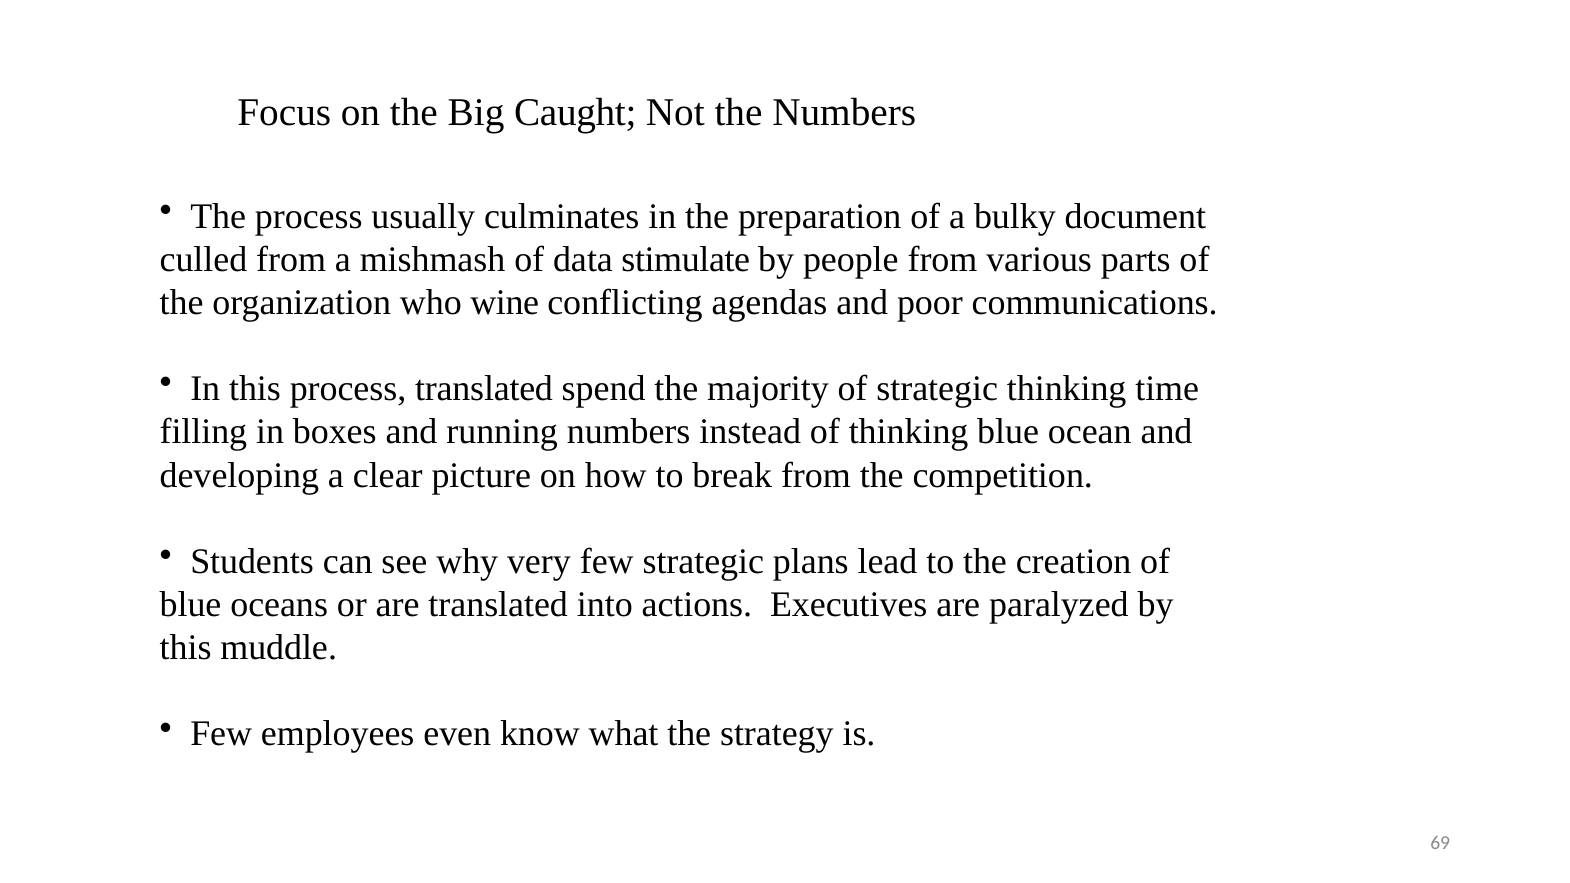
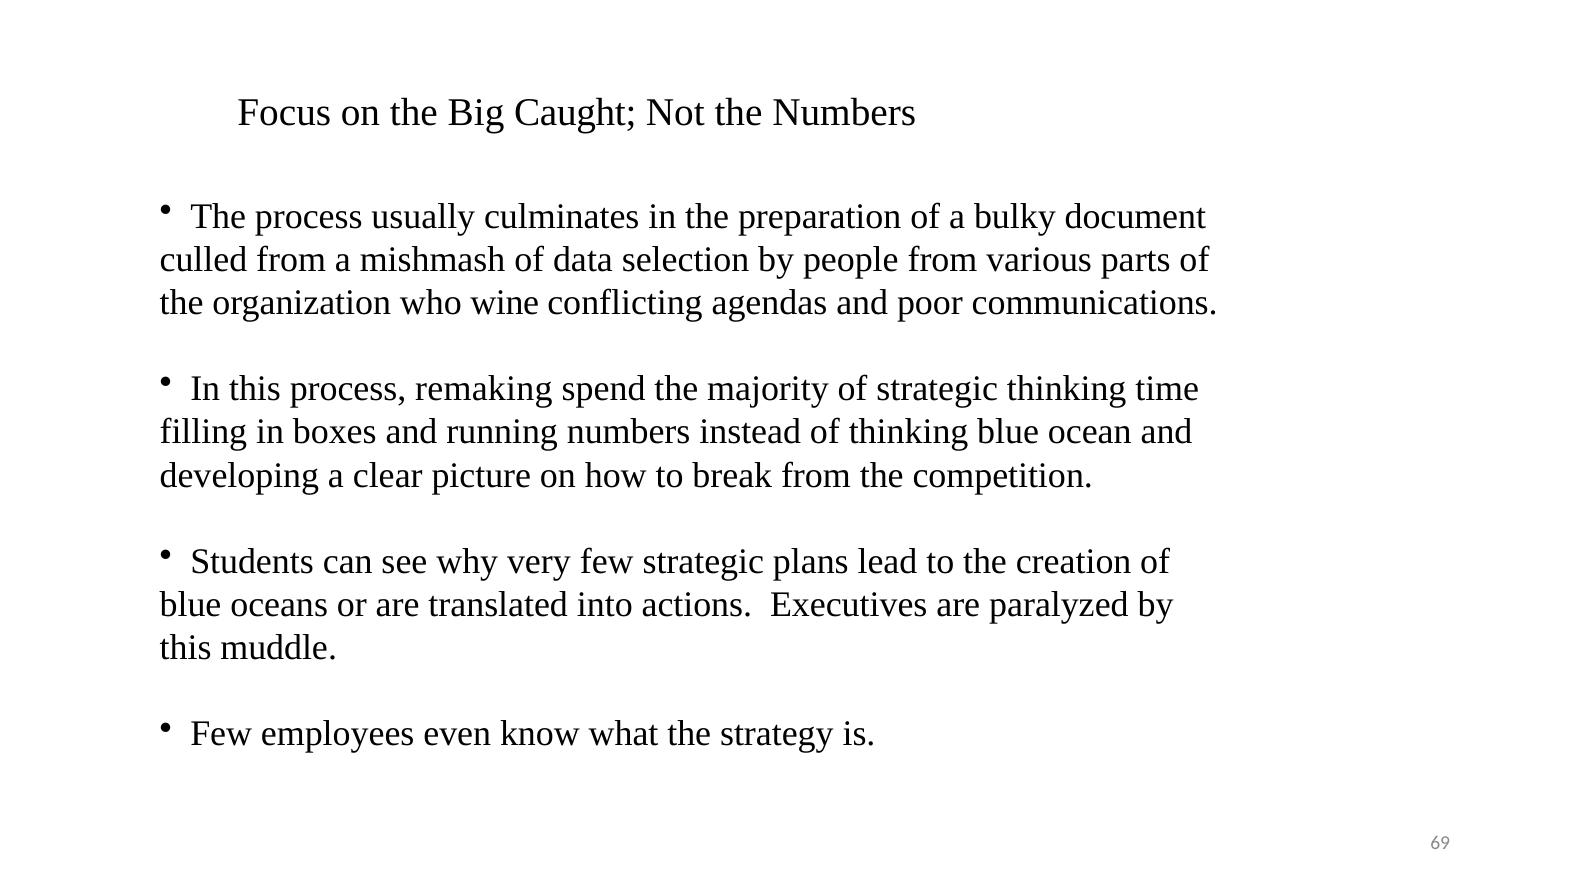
stimulate: stimulate -> selection (686, 259)
process translated: translated -> remaking (484, 389)
